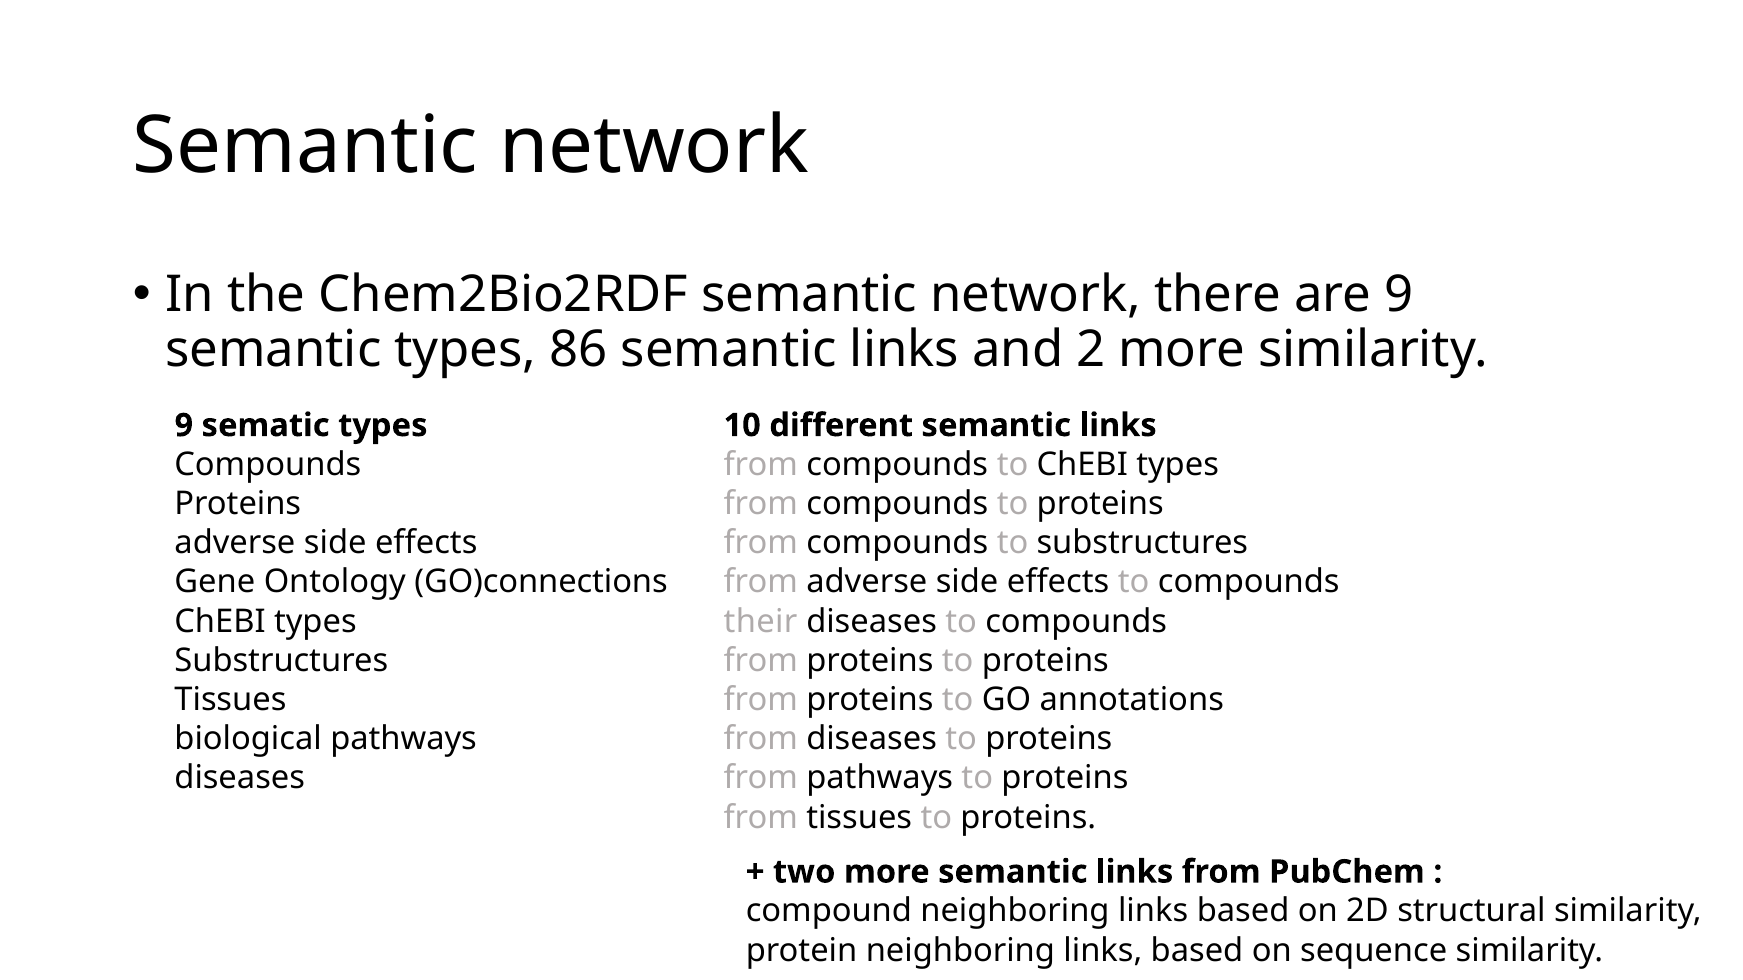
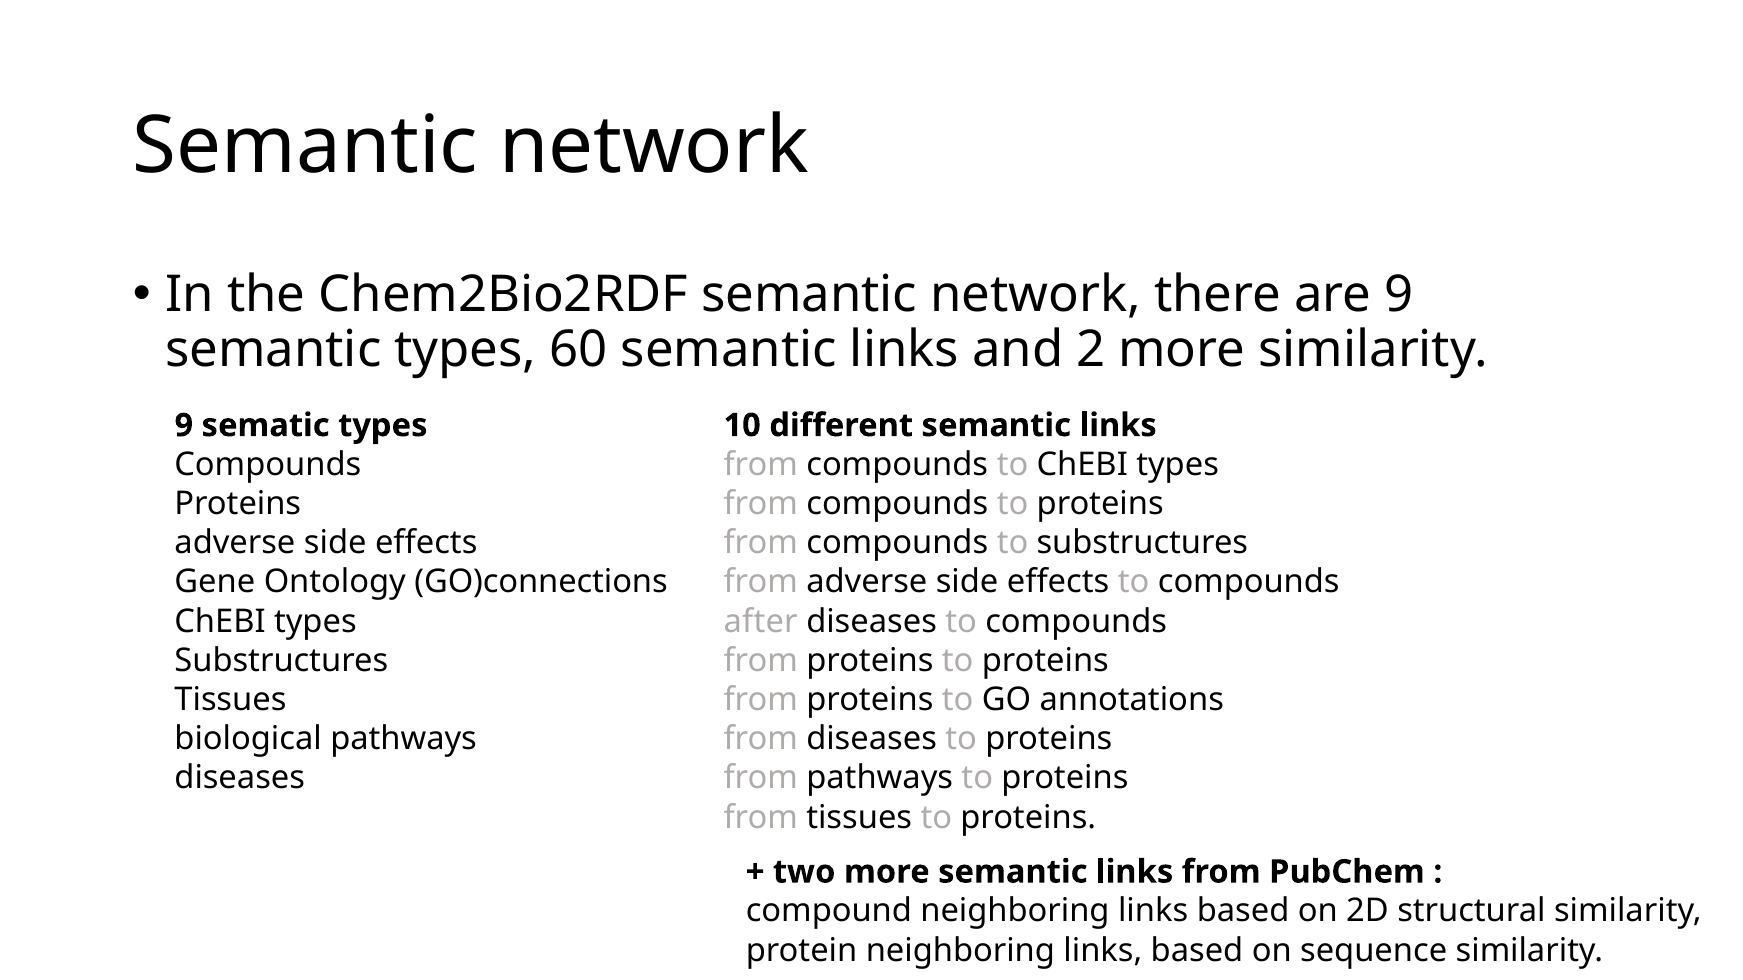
86: 86 -> 60 (579, 349)
their: their -> after (761, 622)
